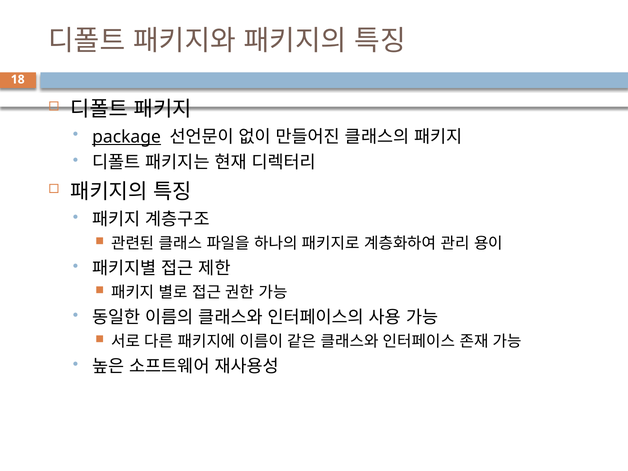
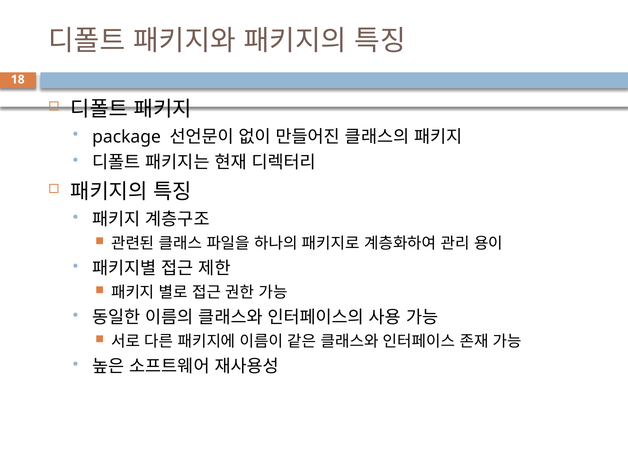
package underline: present -> none (127, 137)
